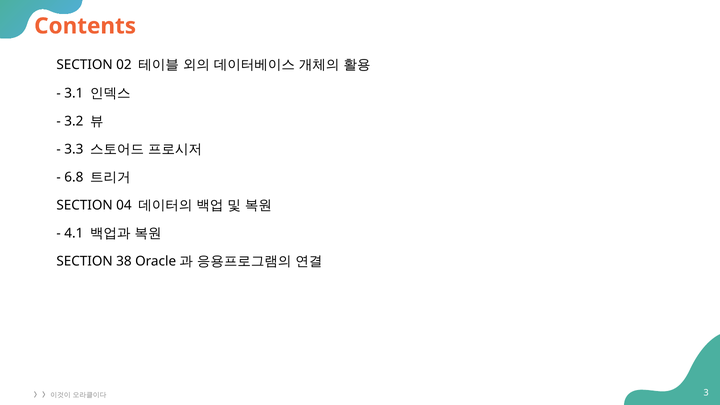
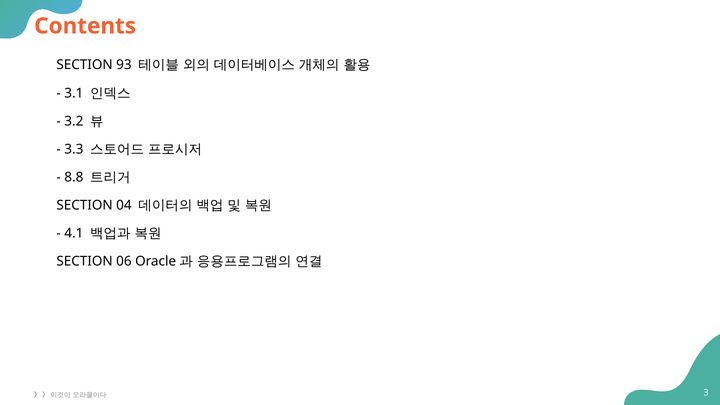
02: 02 -> 93 (124, 65)
6.8: 6.8 -> 8.8 (74, 177)
38: 38 -> 06 (124, 261)
